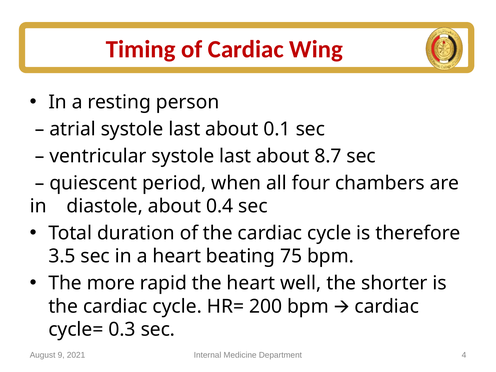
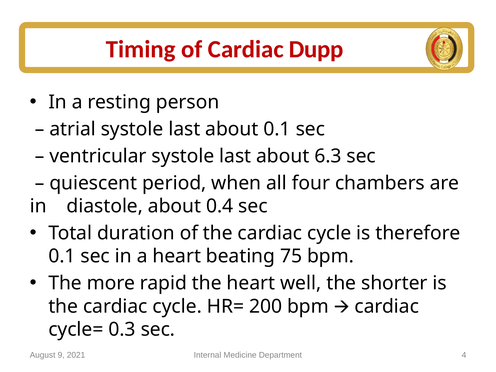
Wing: Wing -> Dupp (316, 49)
8.7: 8.7 -> 6.3 (328, 156)
3.5: 3.5 -> 0.1 (62, 256)
